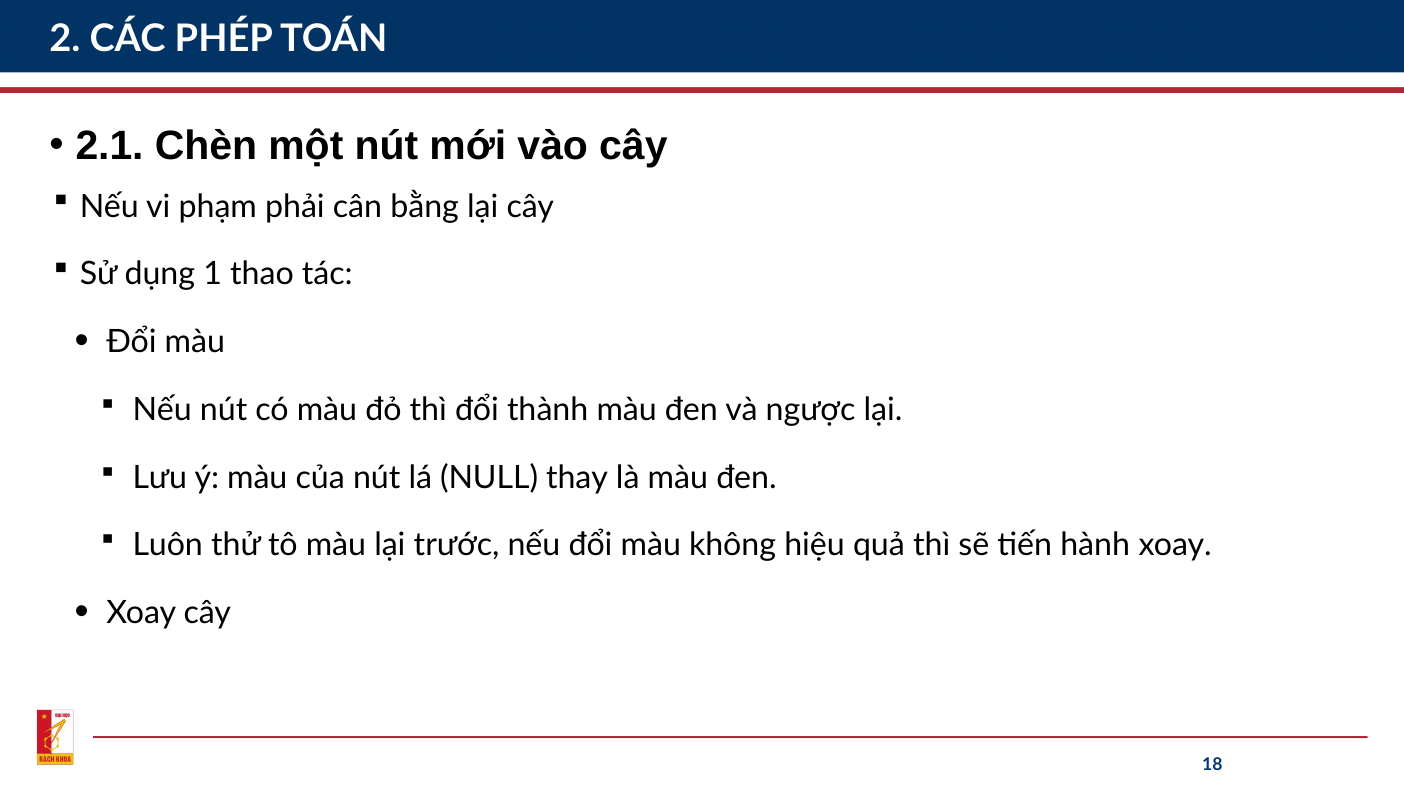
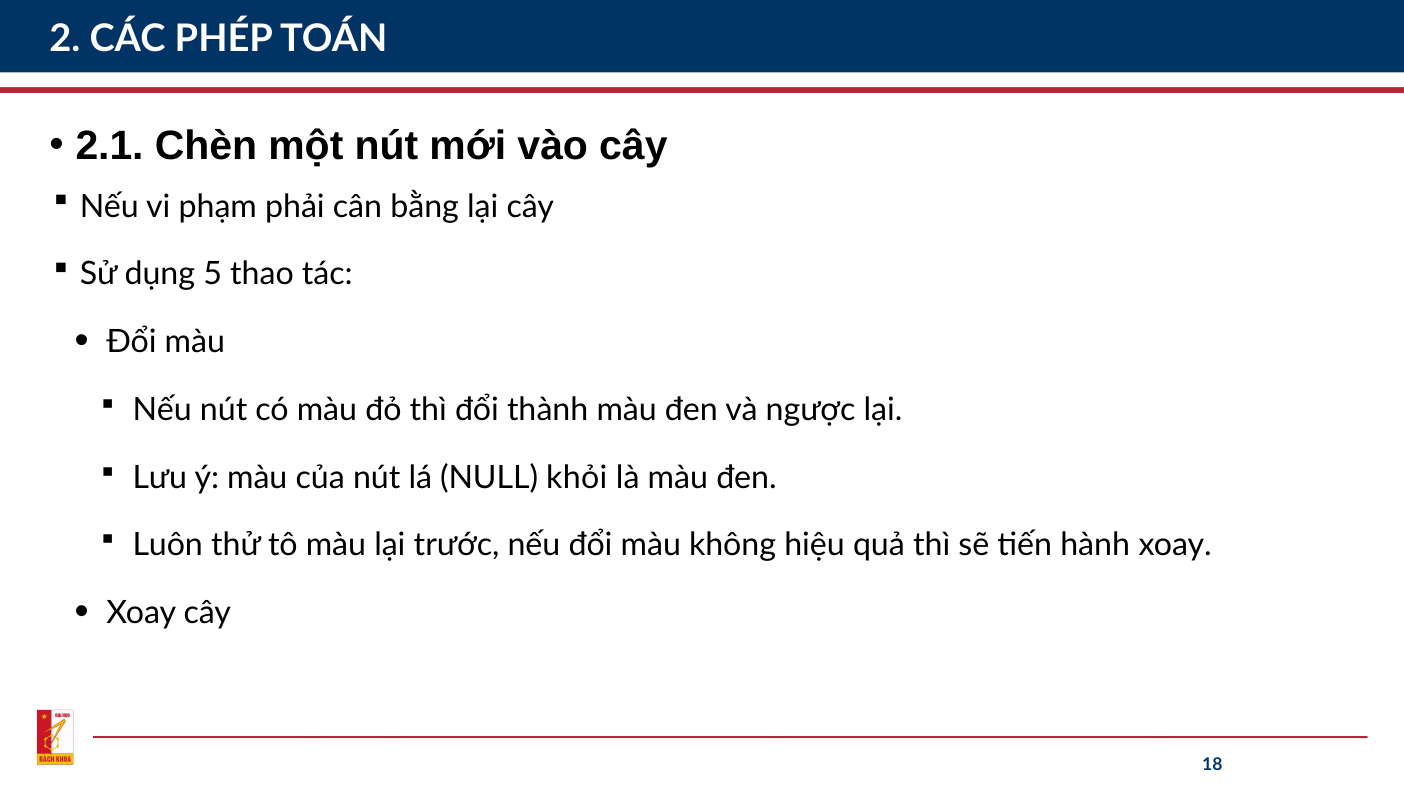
1: 1 -> 5 (213, 274)
thay: thay -> khỏi (577, 477)
